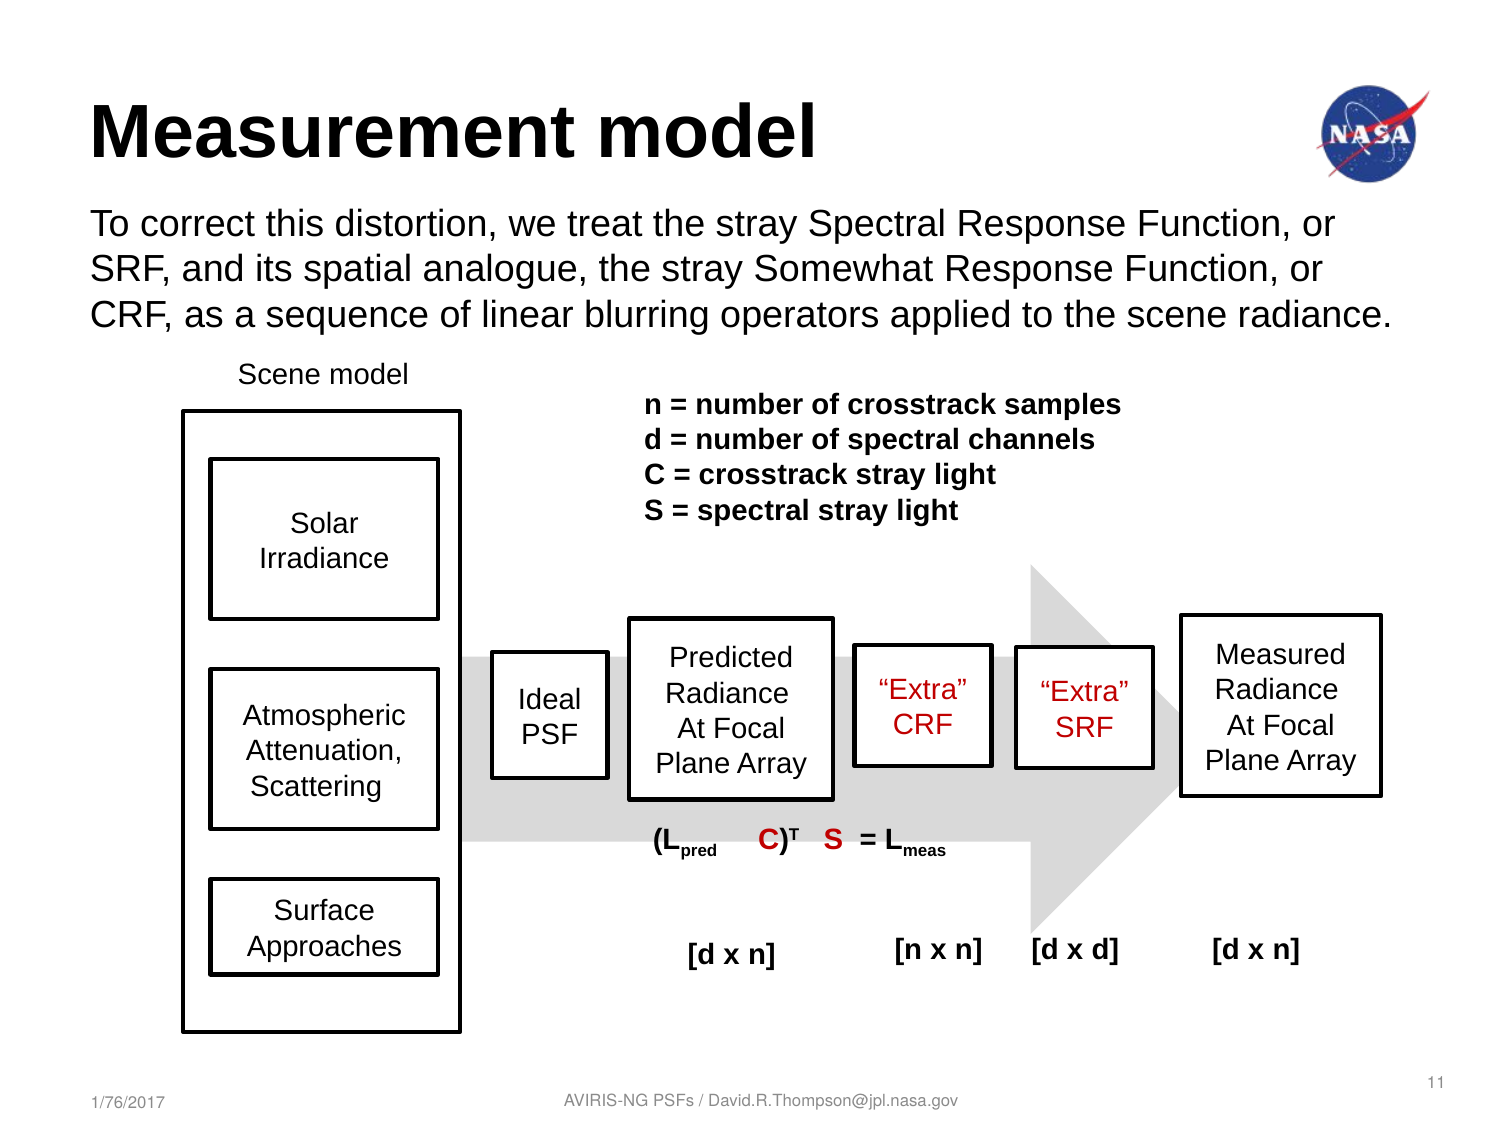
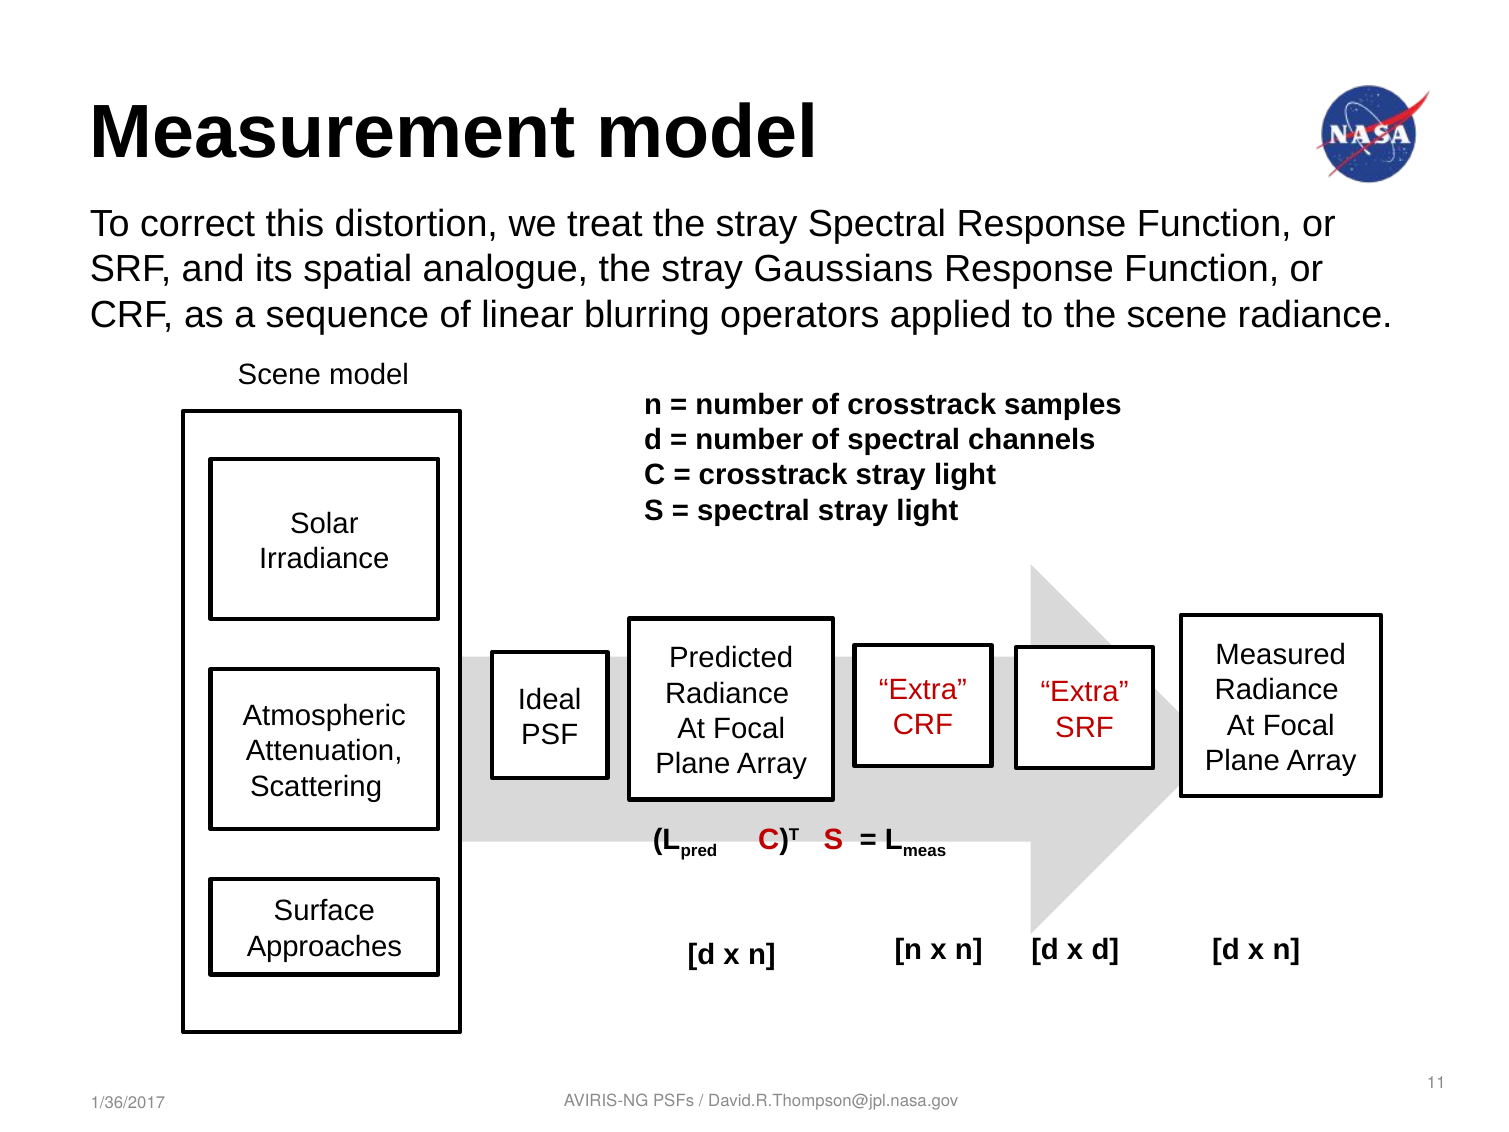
Somewhat: Somewhat -> Gaussians (843, 269)
1/76/2017: 1/76/2017 -> 1/36/2017 (128, 1103)
